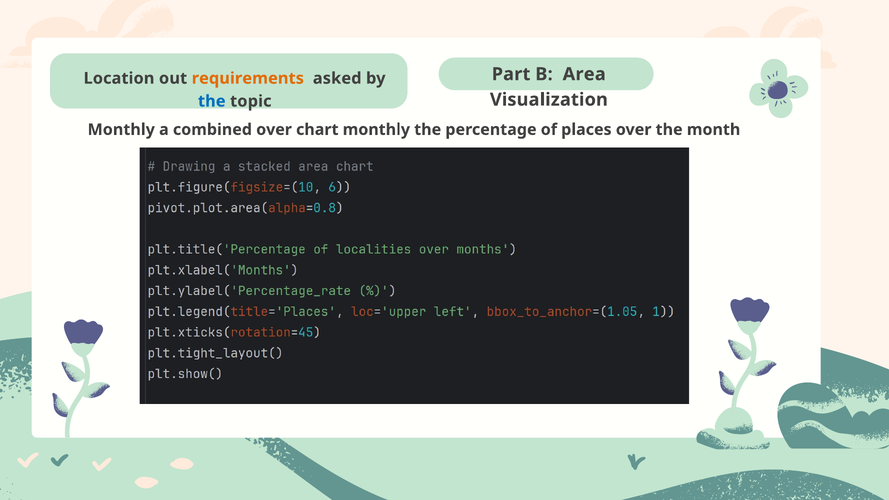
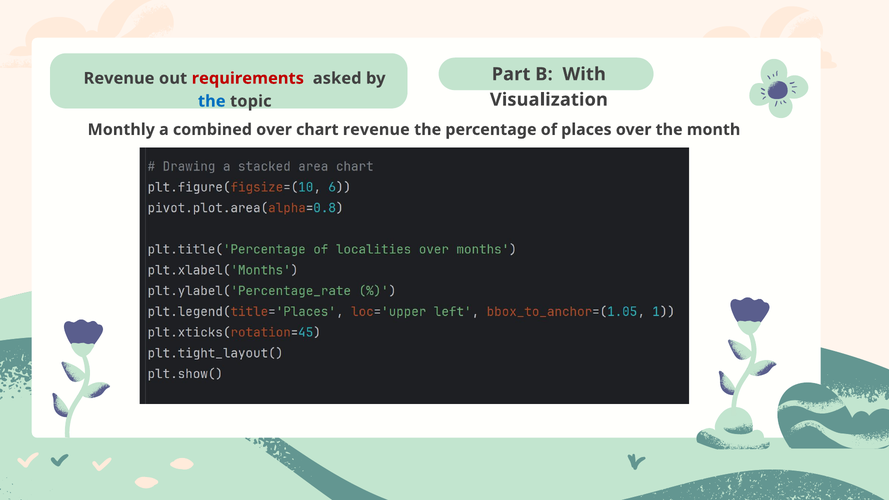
Area: Area -> With (584, 74)
Location: Location -> Revenue (119, 78)
requirements colour: orange -> red (248, 78)
chart monthly: monthly -> revenue (376, 130)
